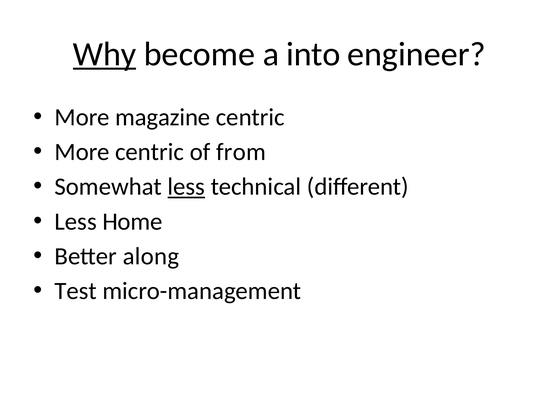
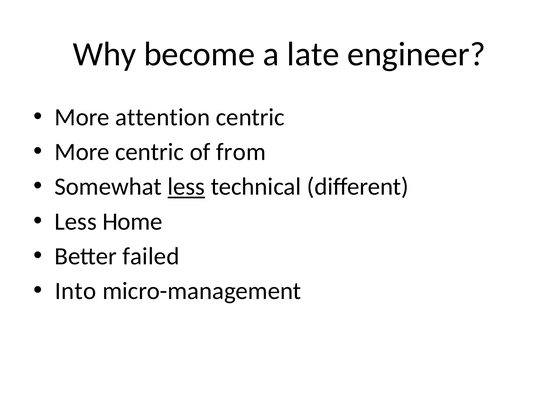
Why underline: present -> none (105, 54)
into: into -> late (313, 54)
magazine: magazine -> attention (163, 117)
along: along -> failed (151, 256)
Test: Test -> Into (75, 291)
